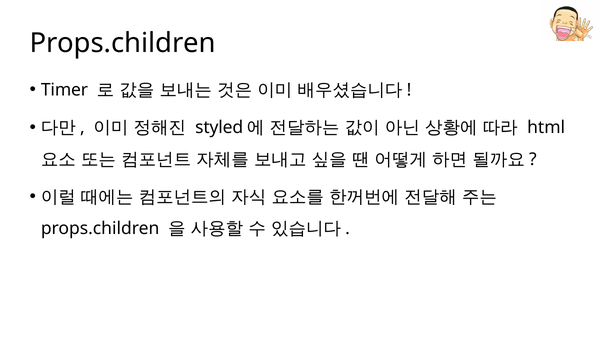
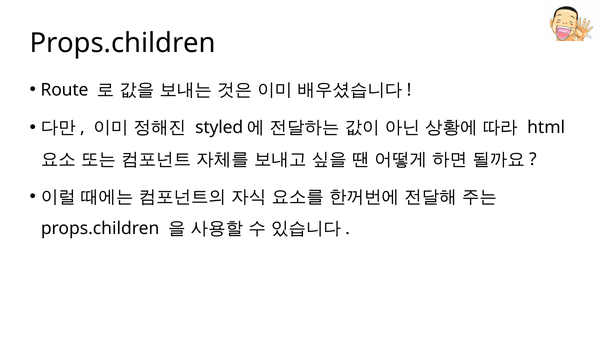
Timer: Timer -> Route (65, 90)
